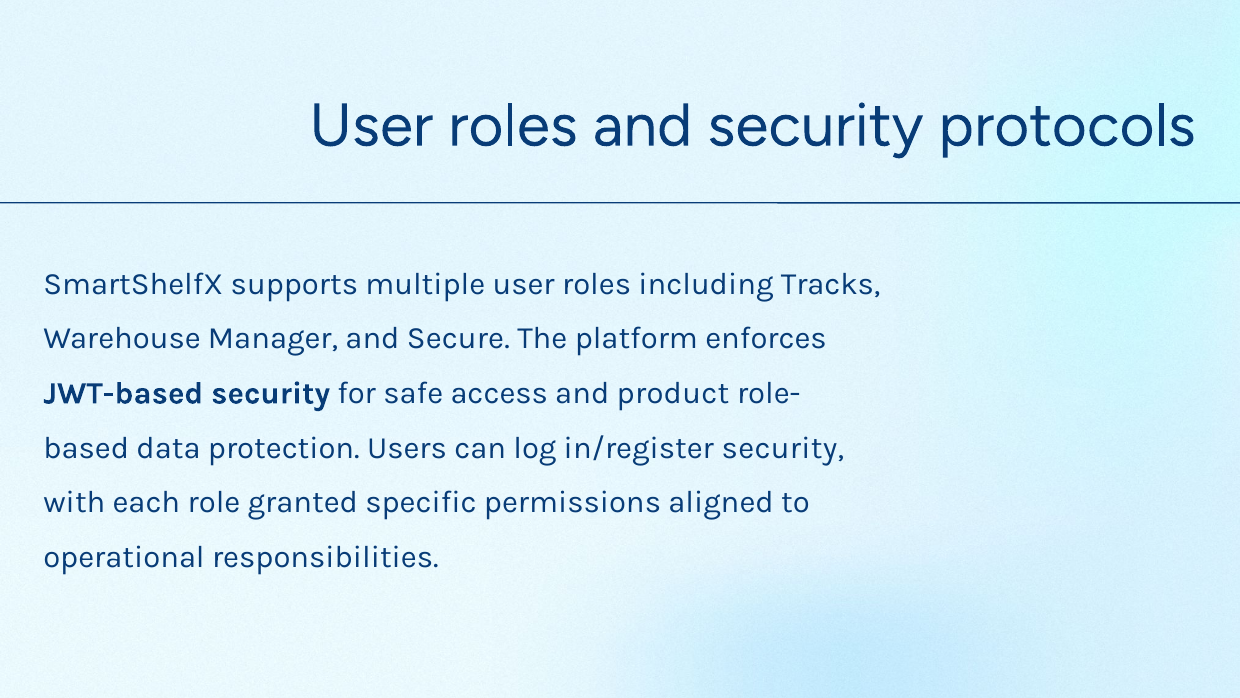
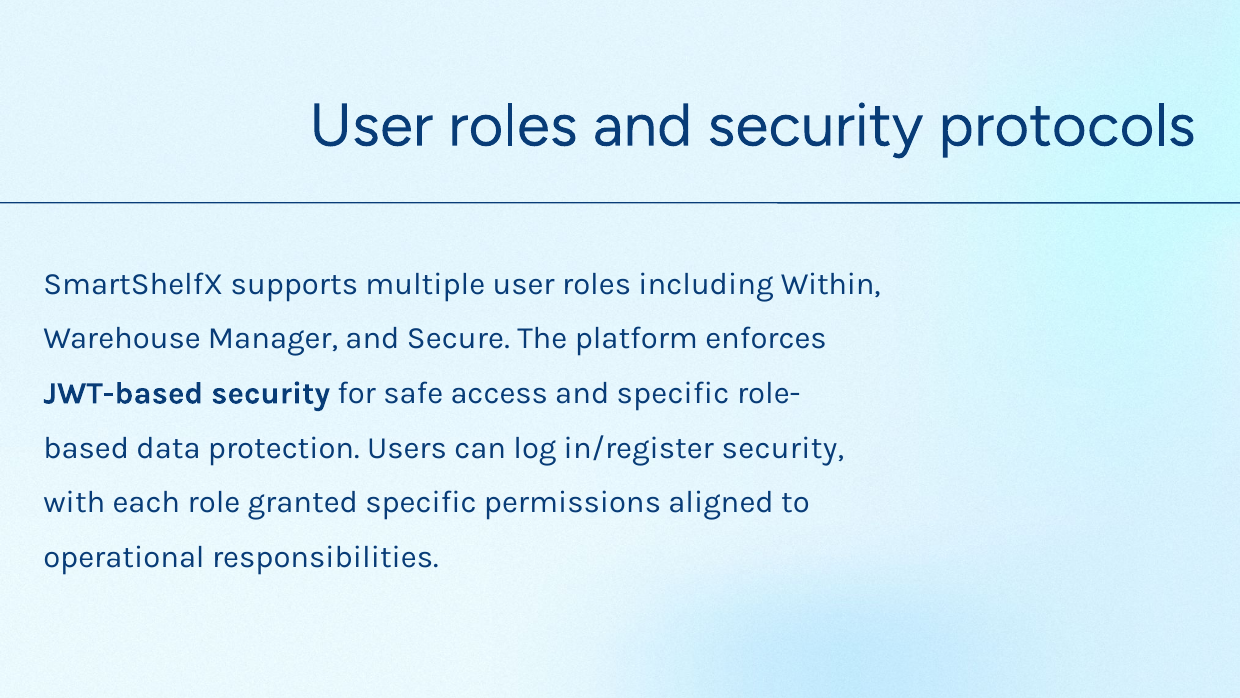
Tracks: Tracks -> Within (831, 284)
and product: product -> specific (673, 393)
